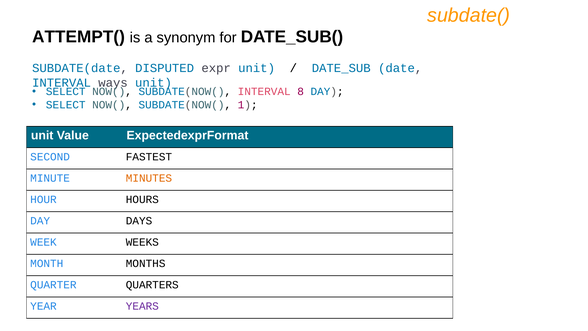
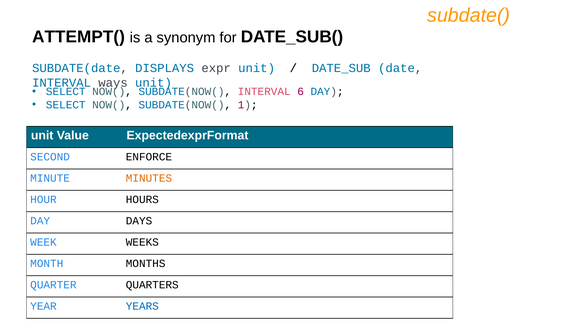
DISPUTED: DISPUTED -> DISPLAYS (165, 68)
8: 8 -> 6 (301, 92)
FASTEST: FASTEST -> ENFORCE (149, 157)
YEARS colour: purple -> blue (142, 306)
